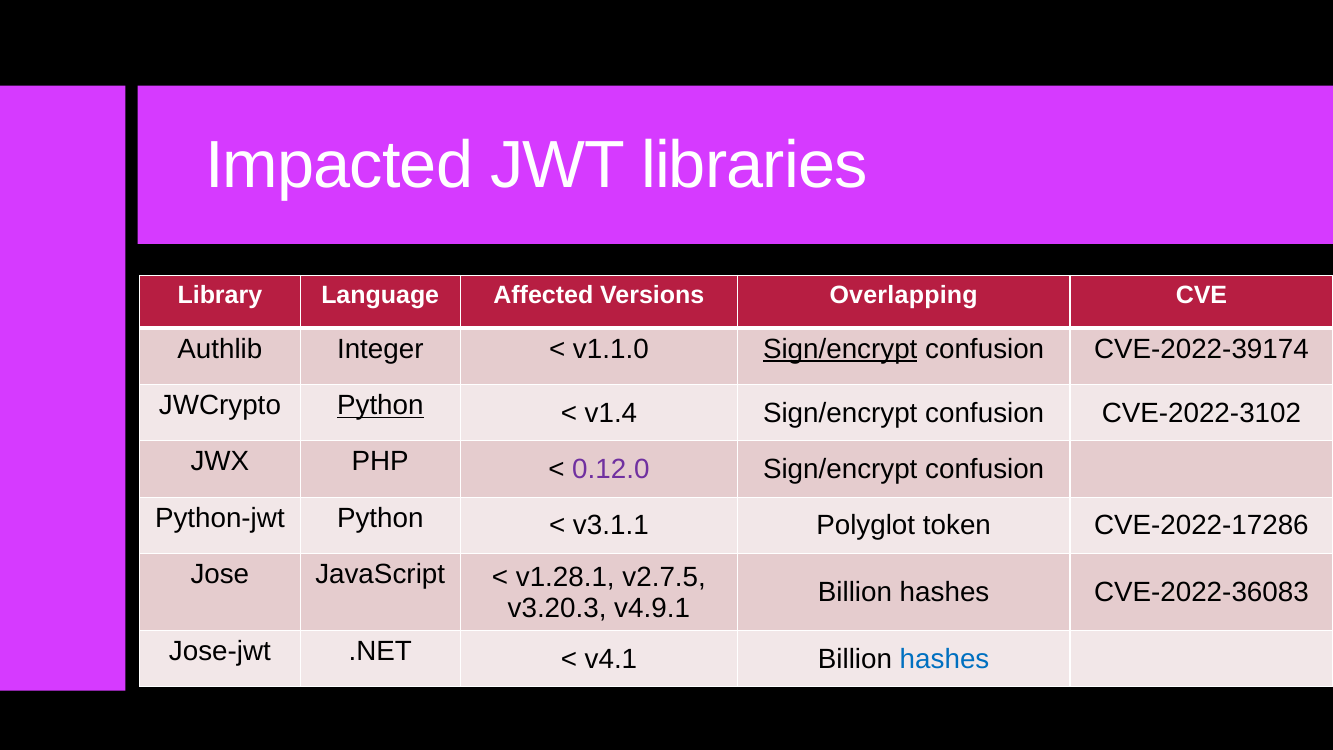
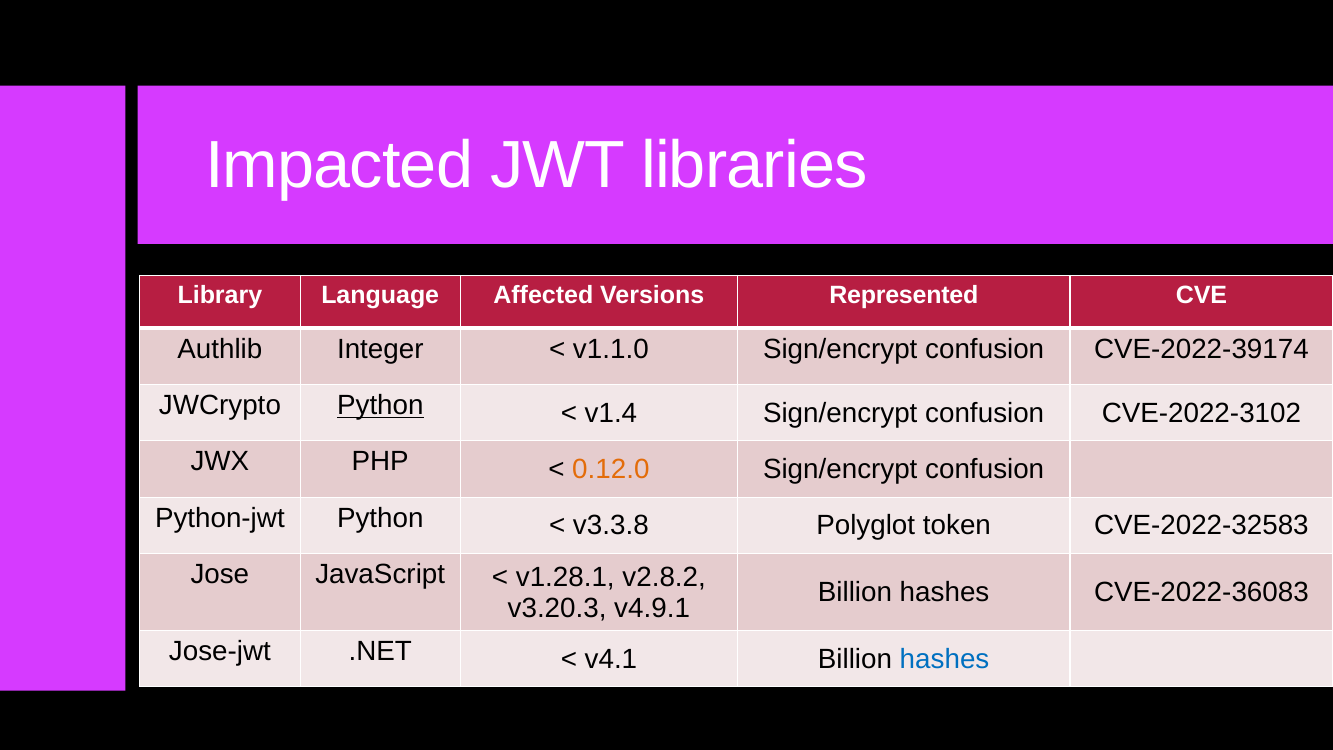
Overlapping: Overlapping -> Represented (904, 295)
Sign/encrypt underline: present -> none (840, 349)
0.12.0 colour: purple -> orange (611, 469)
v3.1.1: v3.1.1 -> v3.3.8 (611, 526)
CVE-2022-17286: CVE-2022-17286 -> CVE-2022-32583 (1201, 526)
v2.7.5: v2.7.5 -> v2.8.2 (664, 577)
